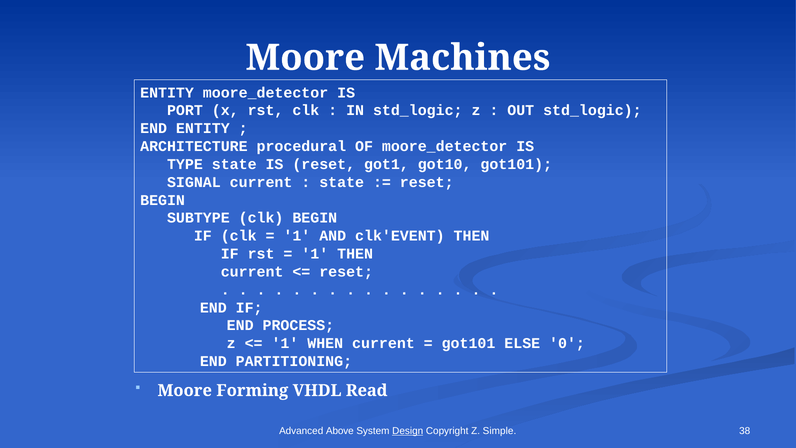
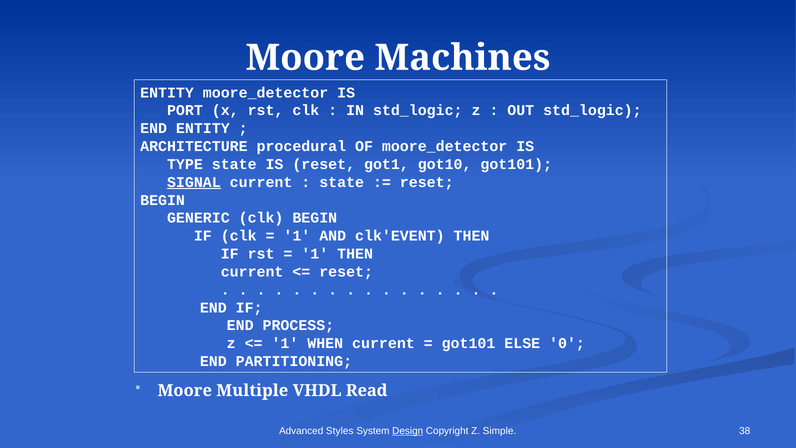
SIGNAL underline: none -> present (194, 182)
SUBTYPE: SUBTYPE -> GENERIC (198, 218)
Forming: Forming -> Multiple (252, 390)
Above: Above -> Styles (340, 431)
